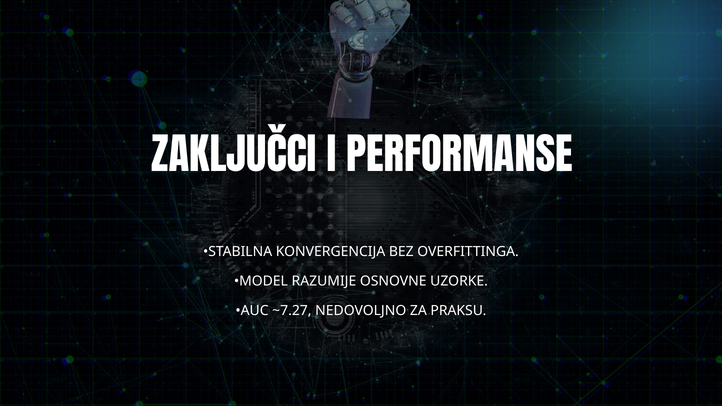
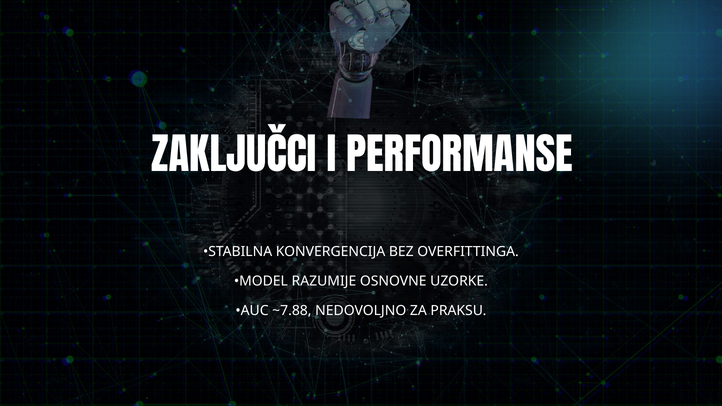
~7.27: ~7.27 -> ~7.88 (292, 311)
